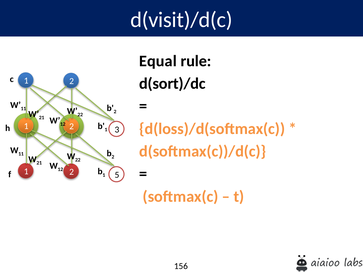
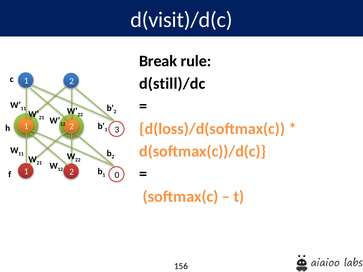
Equal: Equal -> Break (158, 61)
d(sort)/dc: d(sort)/dc -> d(still)/dc (172, 84)
5: 5 -> 0 (117, 175)
